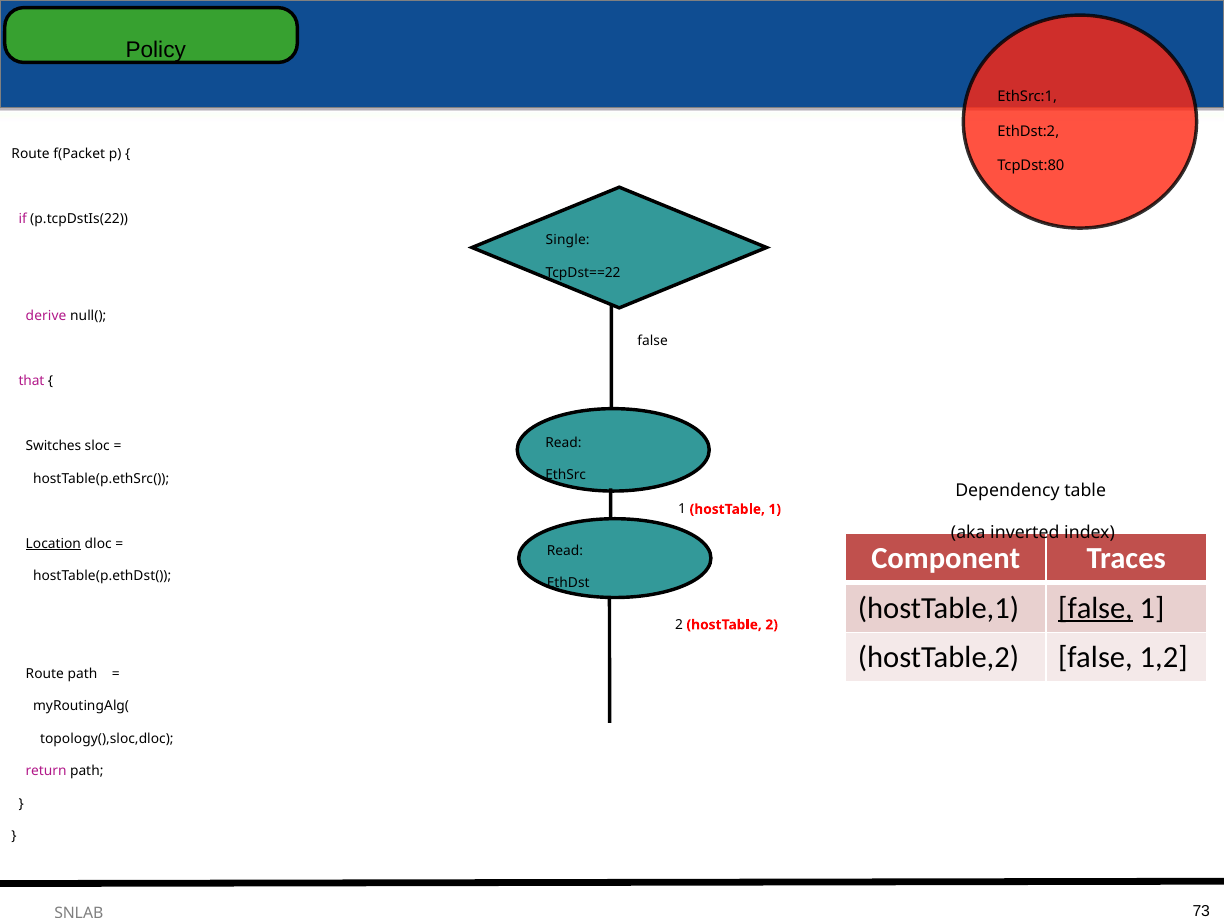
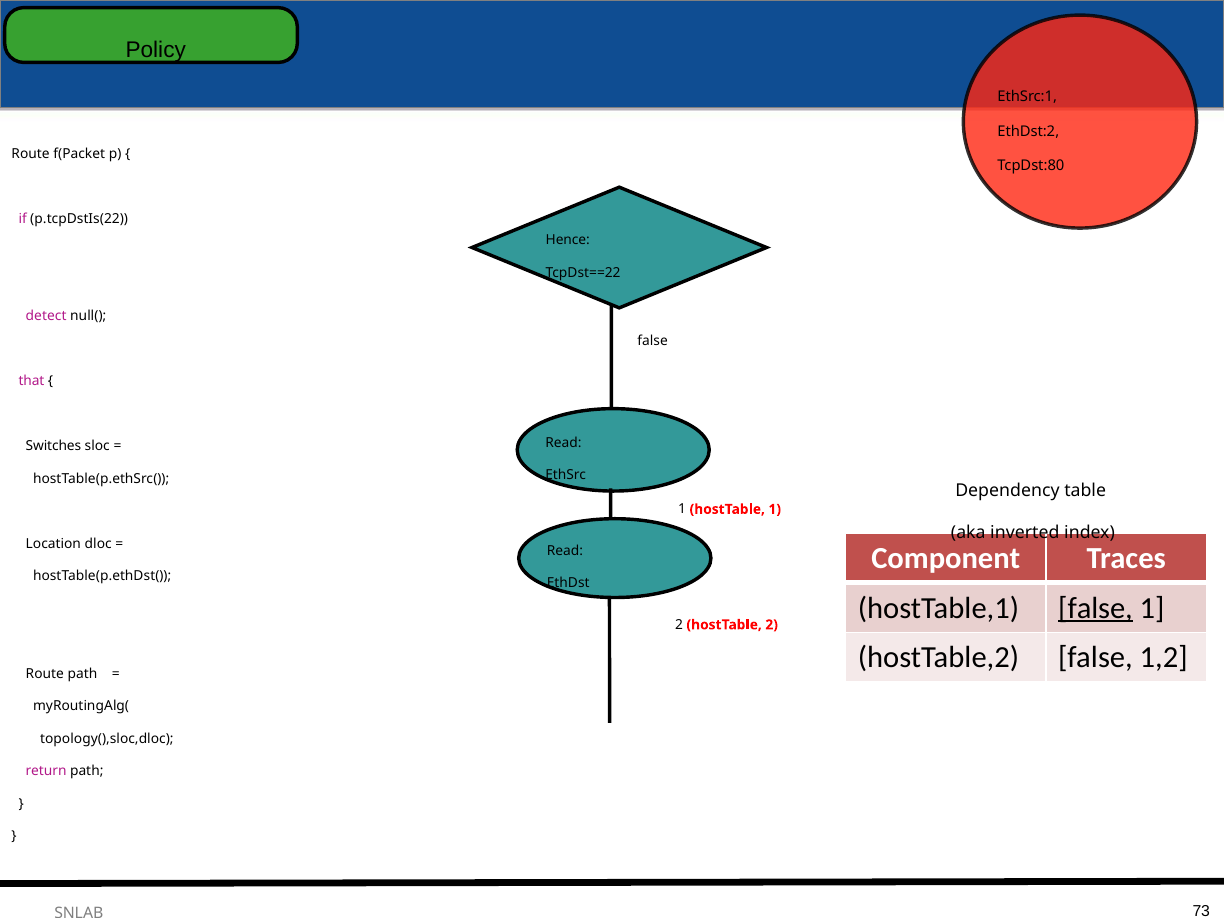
Single: Single -> Hence (568, 240)
derive: derive -> detect (46, 316)
Location underline: present -> none (53, 544)
